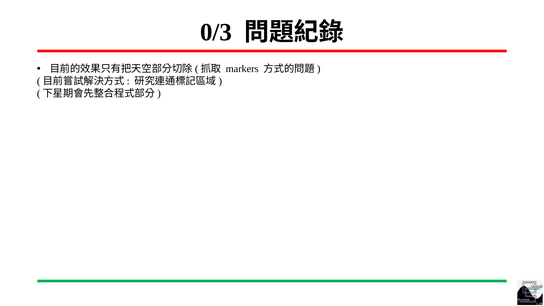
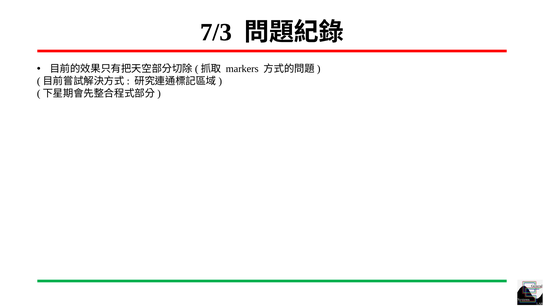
0/3: 0/3 -> 7/3 (216, 32)
